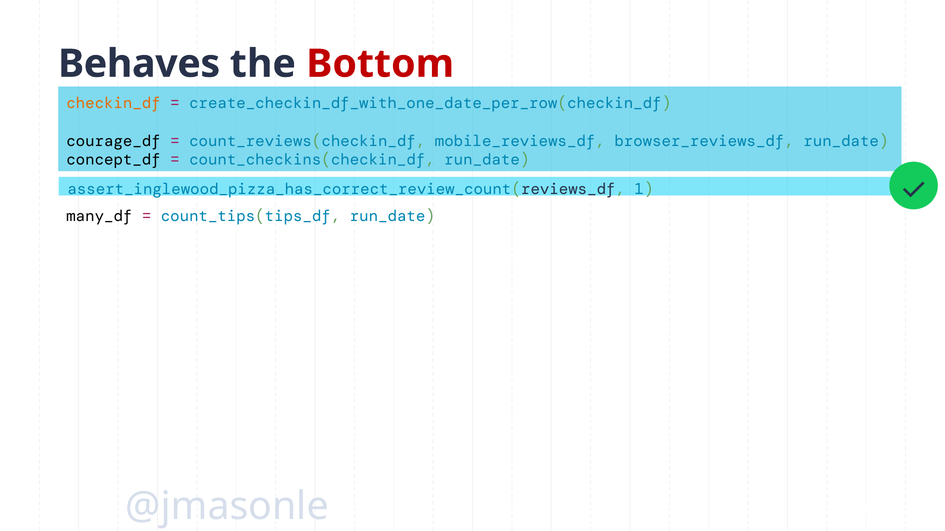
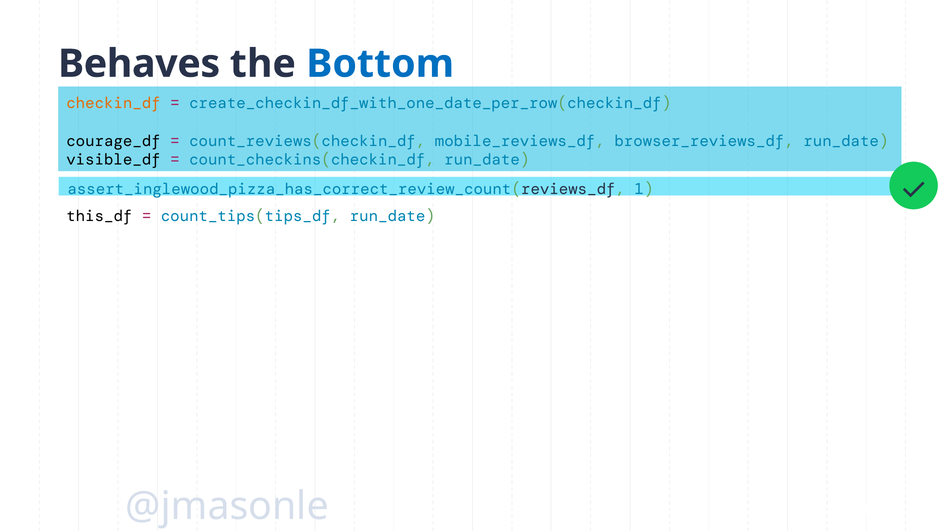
Bottom colour: red -> blue (380, 64)
concept_df: concept_df -> visible_df (114, 160)
many_df: many_df -> this_df (99, 216)
